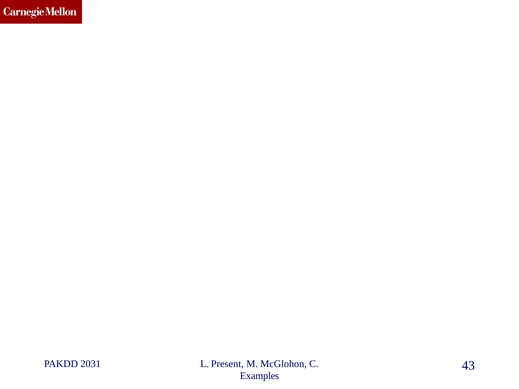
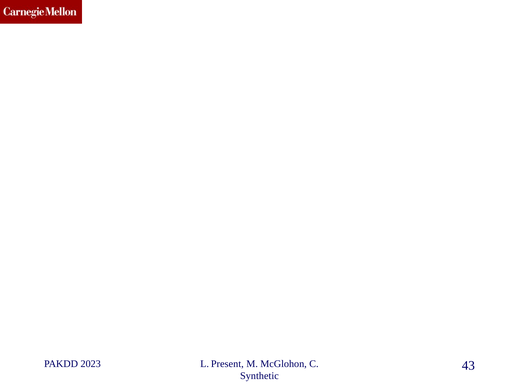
2031: 2031 -> 2023 (91, 364)
Examples: Examples -> Synthetic (259, 376)
